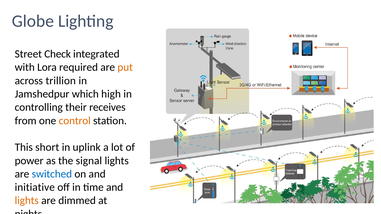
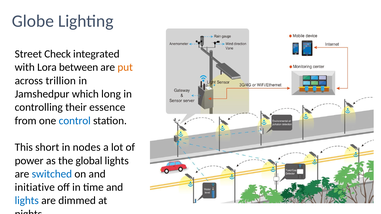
required: required -> between (79, 67)
high: high -> long (111, 94)
receives: receives -> essence (107, 107)
control colour: orange -> blue (75, 121)
uplink: uplink -> nodes (87, 147)
signal: signal -> global (89, 161)
lights colour: orange -> blue (27, 201)
